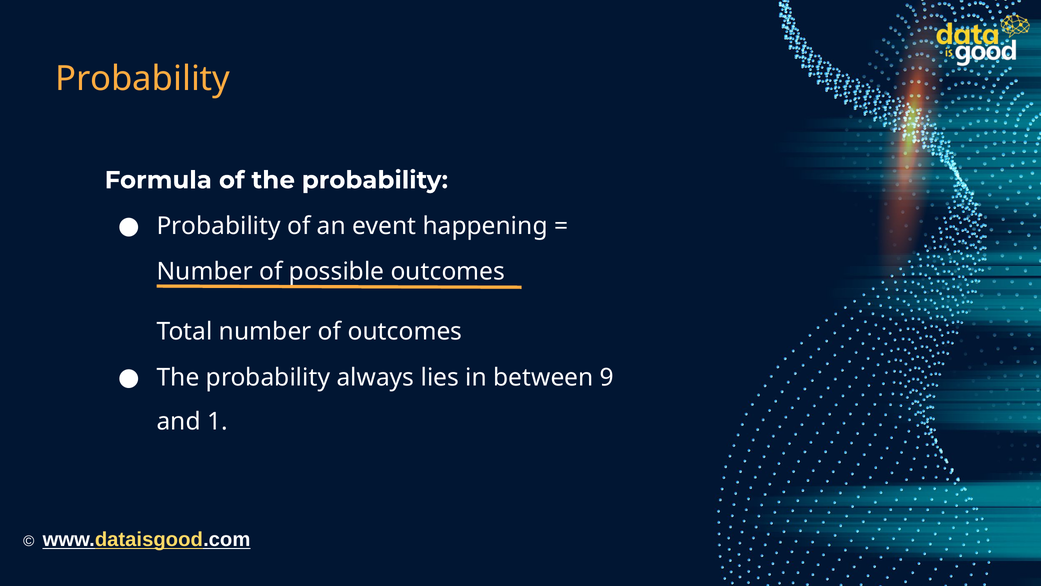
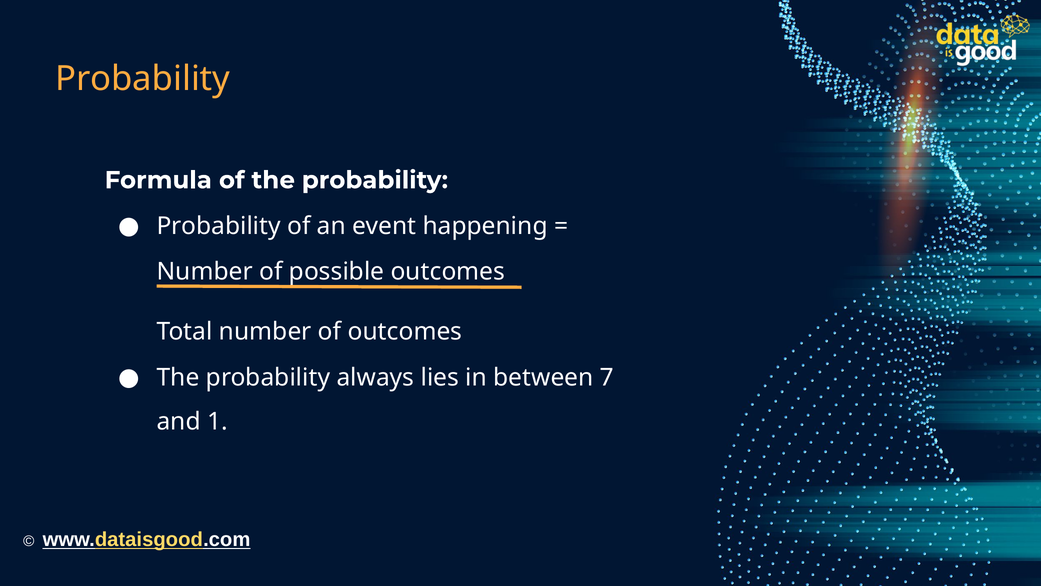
9: 9 -> 7 (607, 377)
